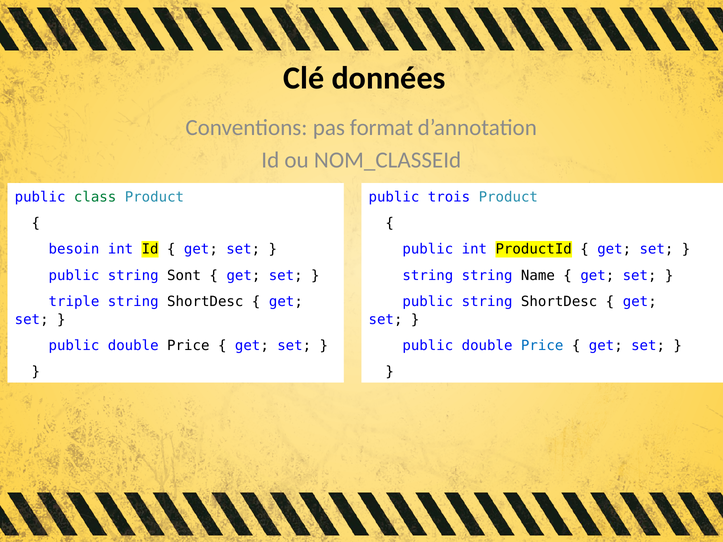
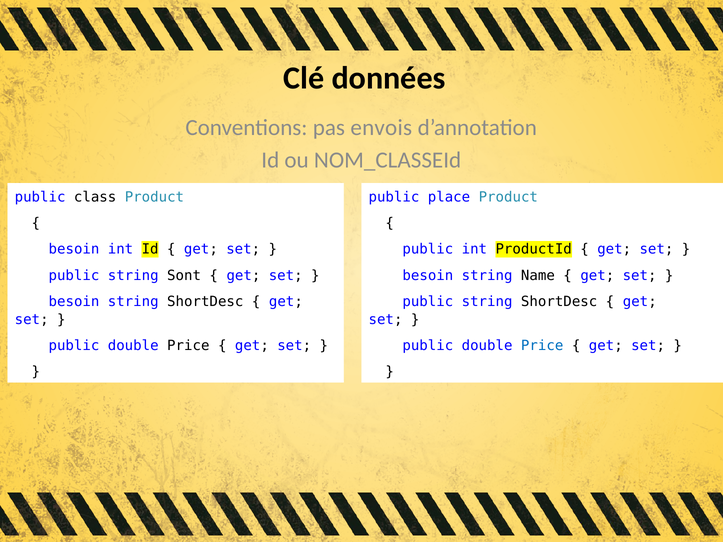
format: format -> envois (381, 128)
class colour: green -> black (95, 197)
trois: trois -> place (449, 197)
string: string -> besoin (428, 276)
triple: triple -> besoin (74, 302)
